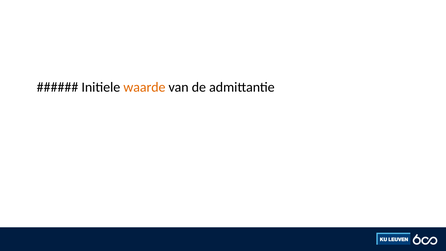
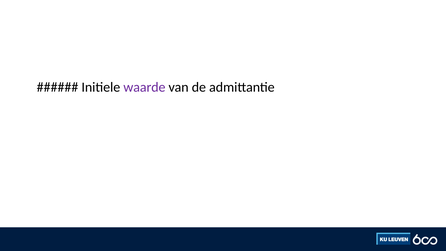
waarde colour: orange -> purple (144, 87)
